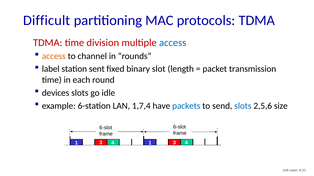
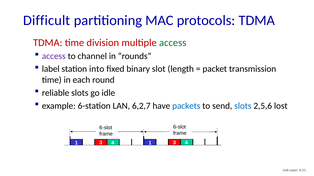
access colour: blue -> green (173, 43)
access colour: orange -> purple (54, 56)
sent: sent -> into (97, 69)
devices: devices -> reliable (56, 93)
1,7,4: 1,7,4 -> 6,2,7 (141, 106)
size: size -> lost (281, 106)
